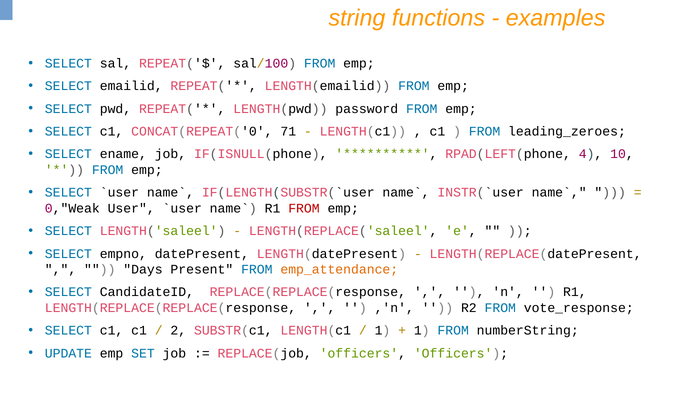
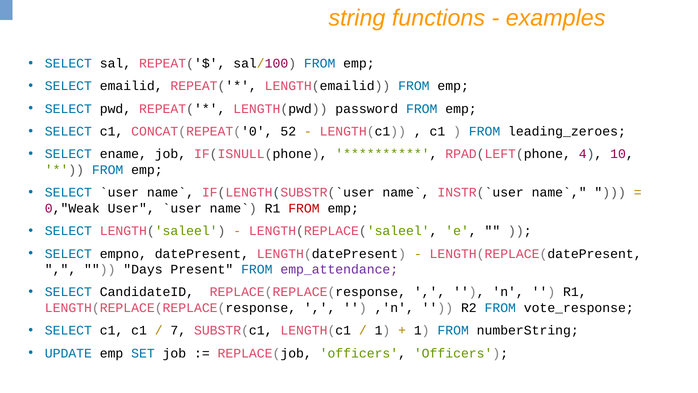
71: 71 -> 52 (288, 131)
emp_attendance colour: orange -> purple (339, 269)
2: 2 -> 7 (178, 330)
